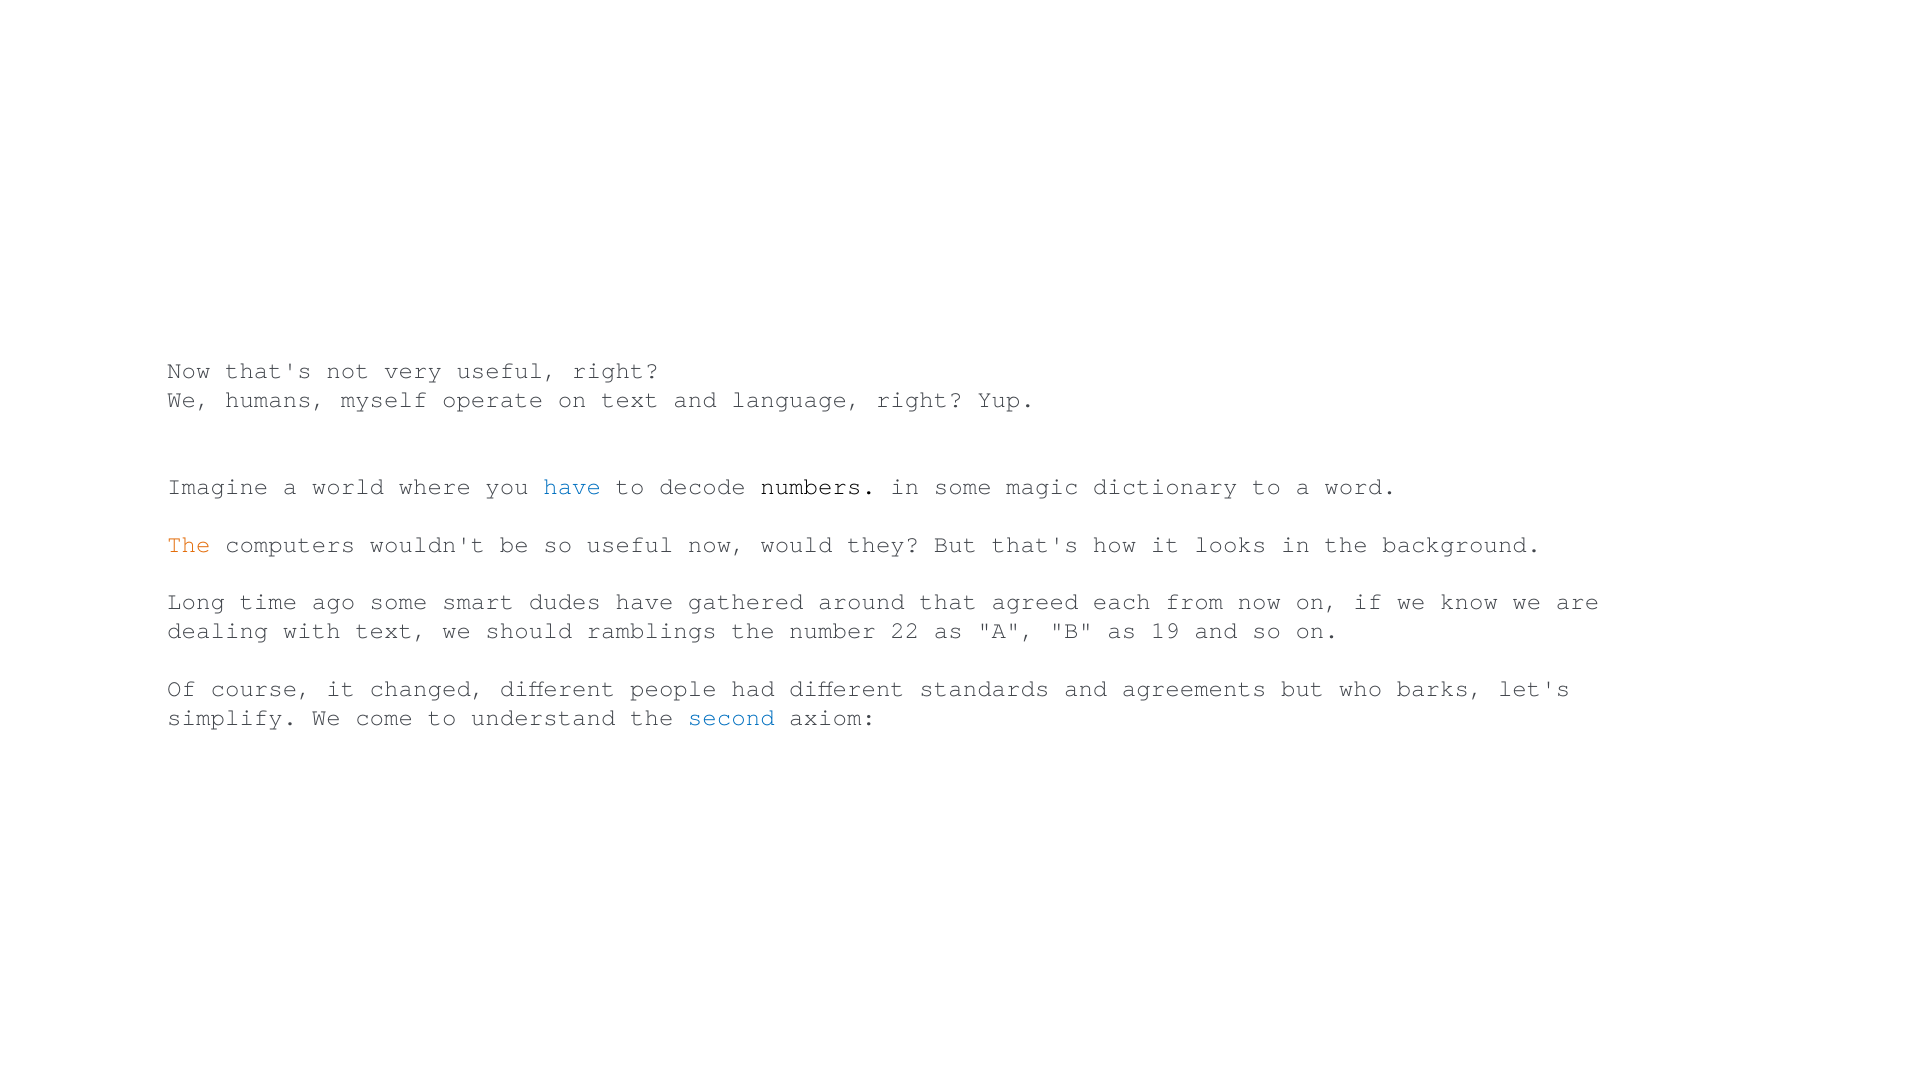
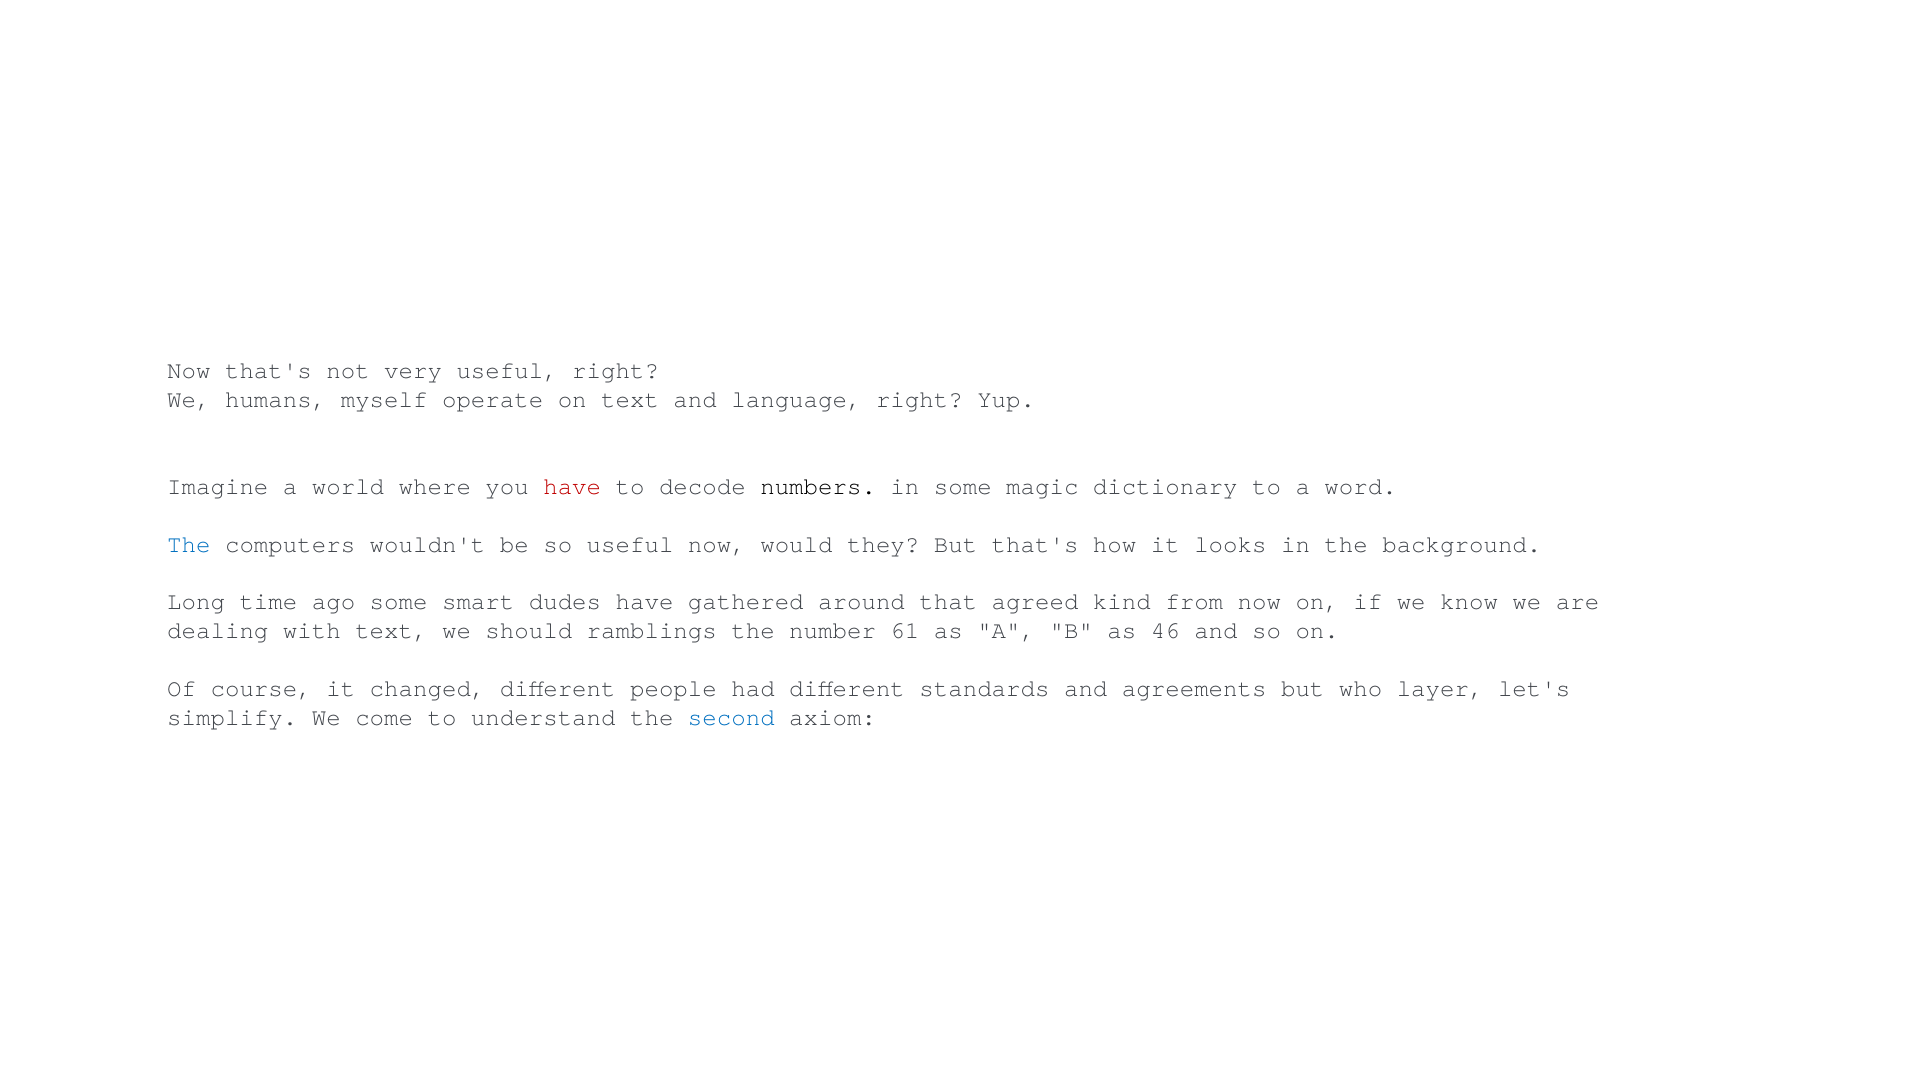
have colour: blue -> red (572, 486)
The colour: orange -> blue (189, 544)
each: each -> kind (1122, 602)
22: 22 -> 61 (905, 631)
19: 19 -> 46 (1165, 631)
barks: barks -> layer (1440, 689)
